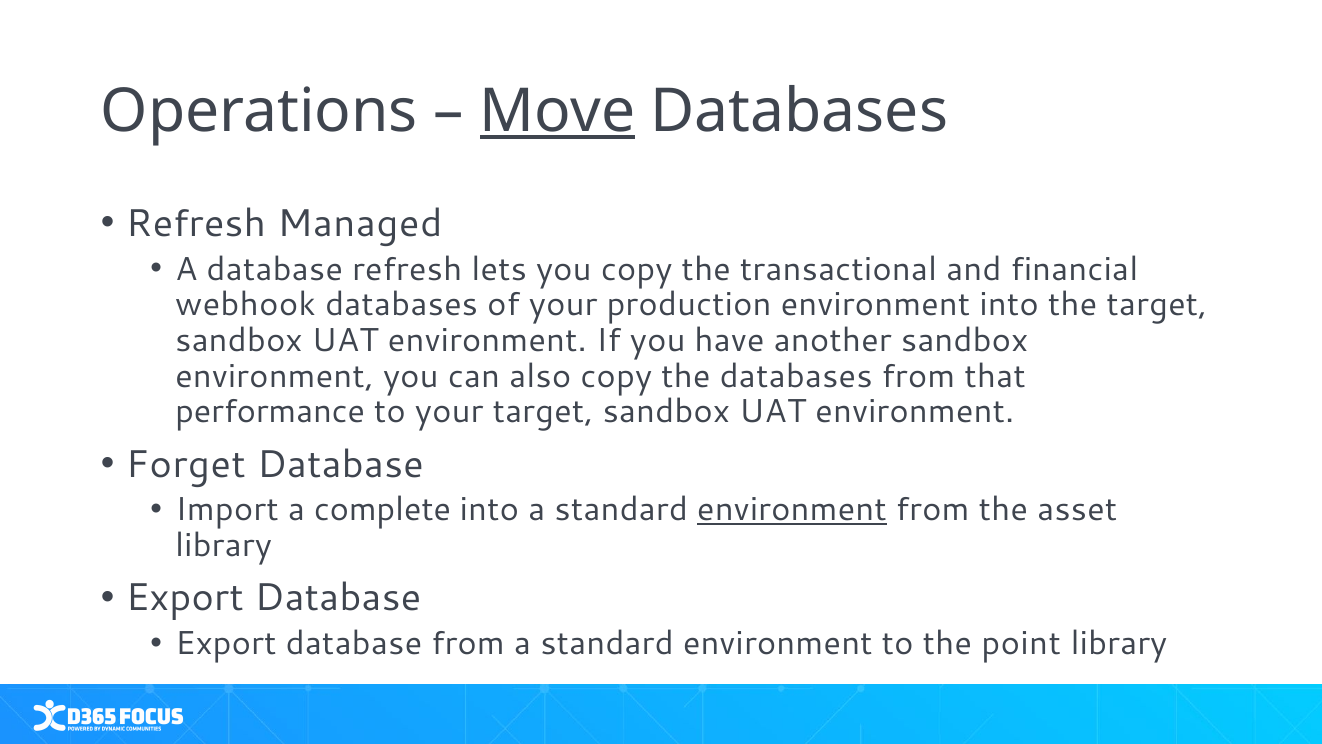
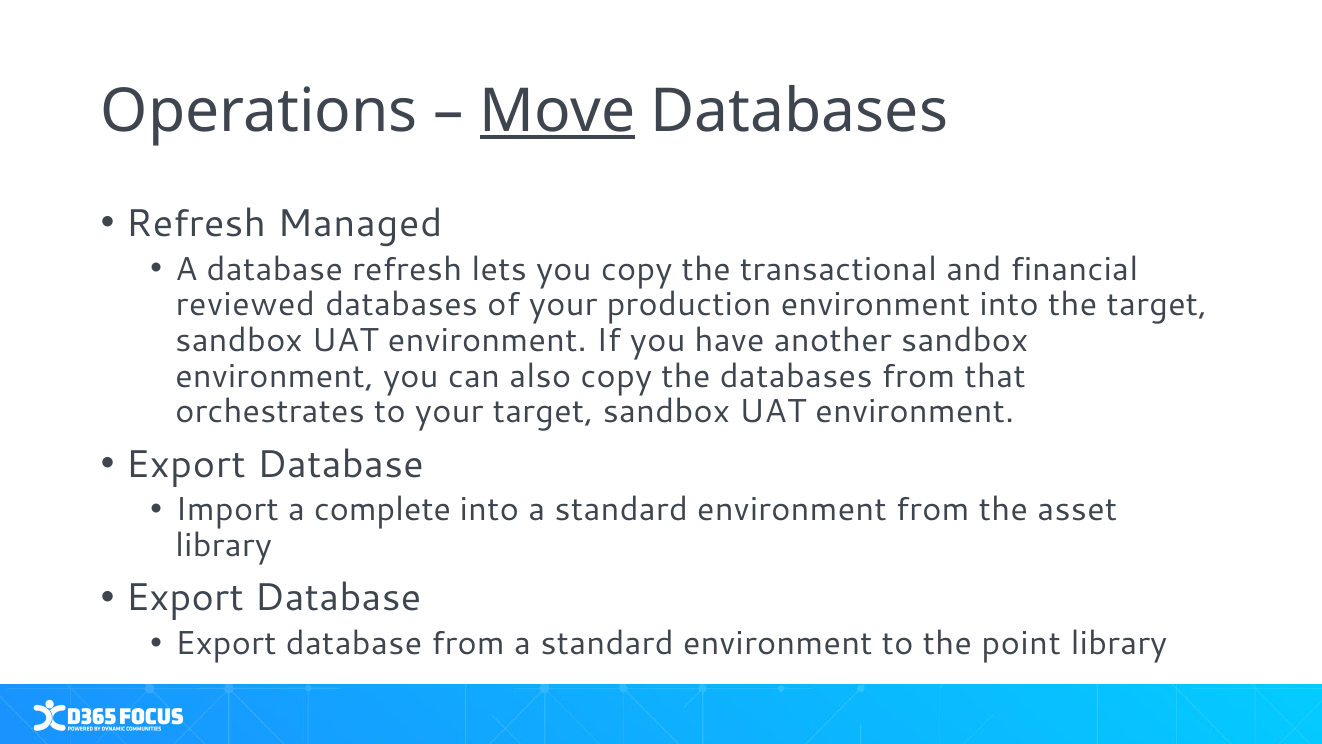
webhook: webhook -> reviewed (245, 305)
performance: performance -> orchestrates (270, 412)
Forget: Forget -> Export (186, 464)
environment underline: present -> none (792, 510)
